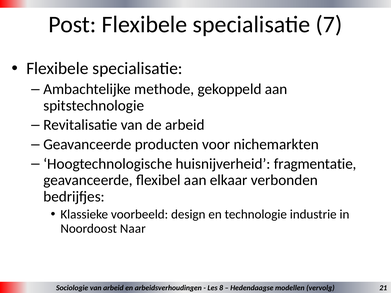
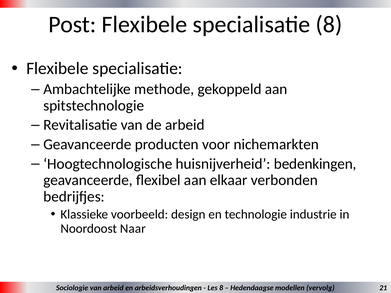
specialisatie 7: 7 -> 8 (329, 25)
fragmentatie: fragmentatie -> bedenkingen (315, 164)
